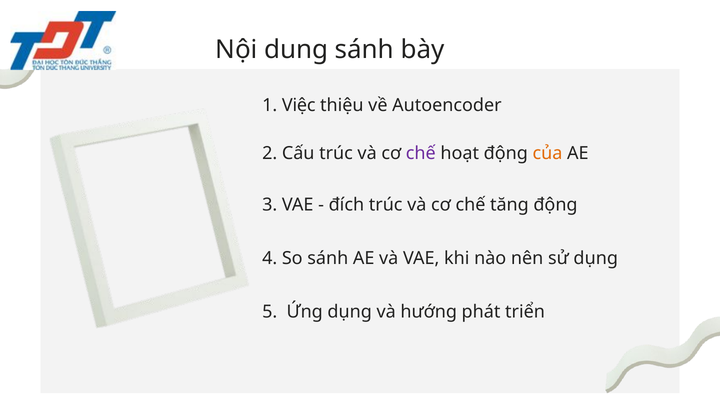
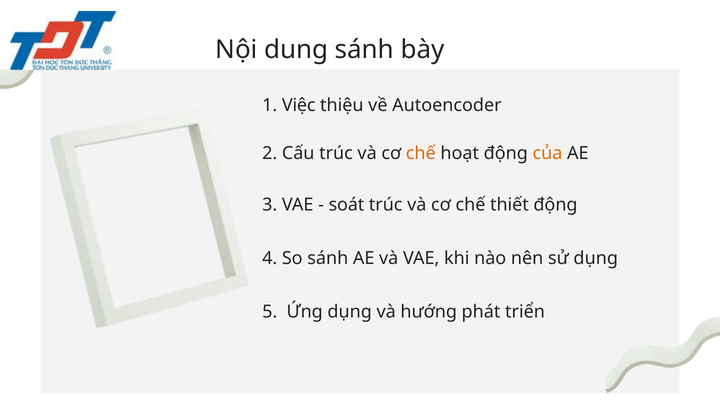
chế colour: purple -> orange (421, 154)
đích: đích -> soát (346, 205)
tăng: tăng -> thiết (509, 205)
